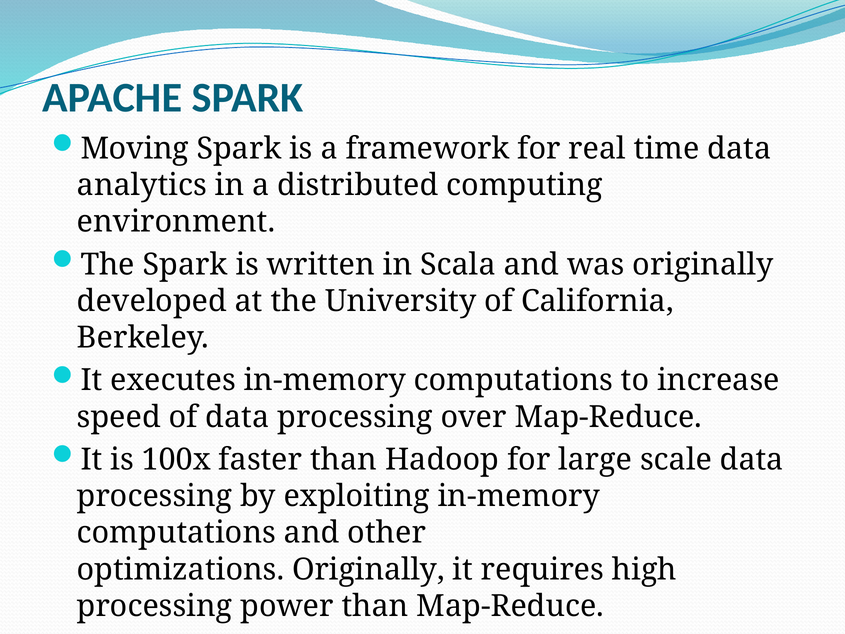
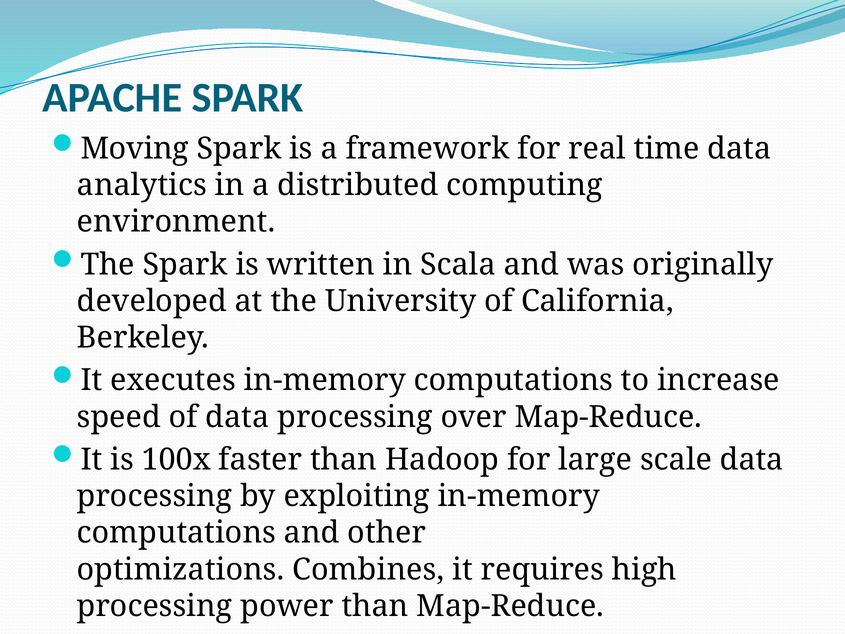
optimizations Originally: Originally -> Combines (368, 569)
